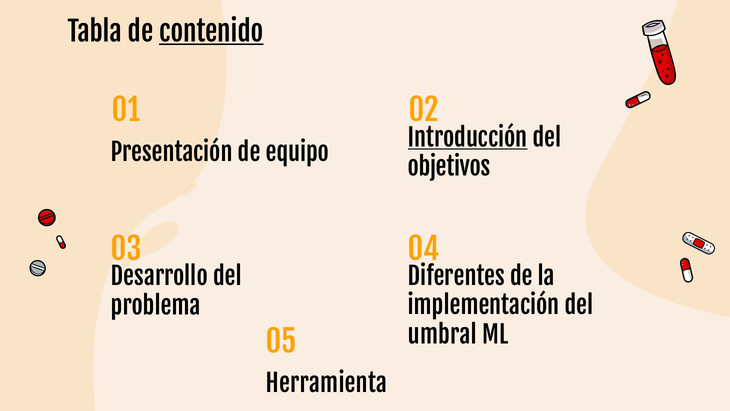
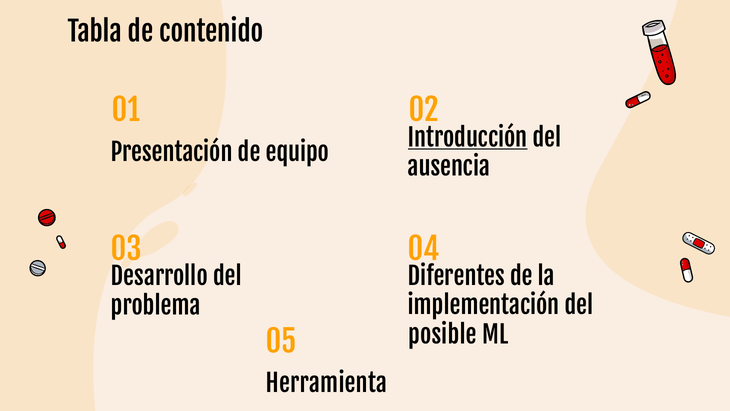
contenido underline: present -> none (211, 33)
objetivos: objetivos -> ausencia (449, 168)
umbral: umbral -> posible (442, 335)
